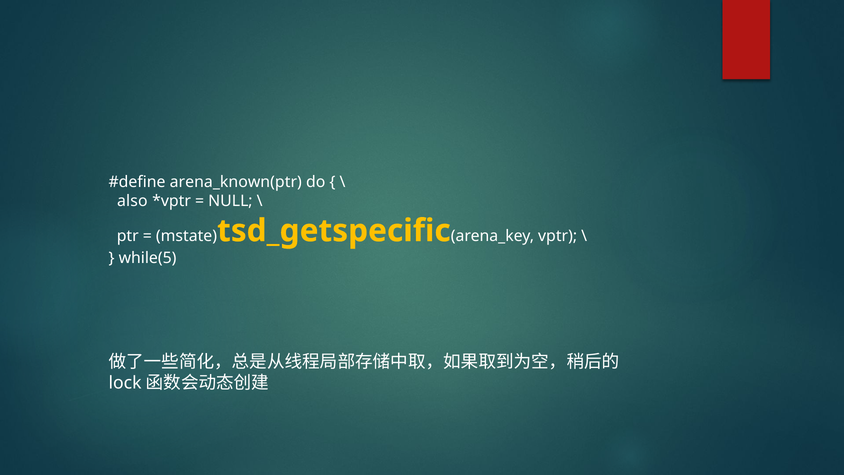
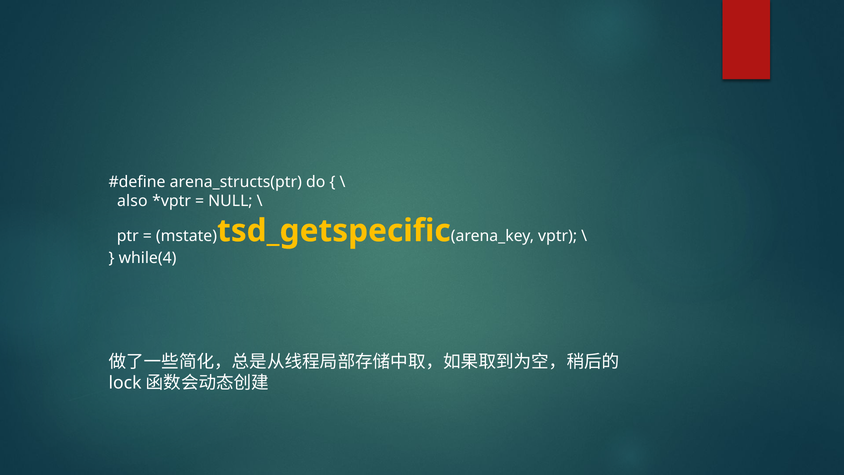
arena_known(ptr: arena_known(ptr -> arena_structs(ptr (236, 182)
while(5: while(5 -> while(4 (148, 258)
